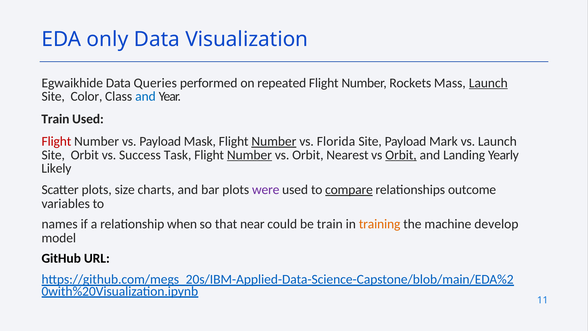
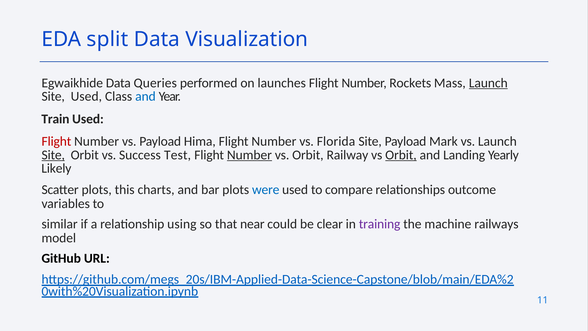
only: only -> split (107, 39)
repeated: repeated -> launches (282, 83)
Site Color: Color -> Used (86, 96)
Mask: Mask -> Hima (200, 141)
Number underline: present -> none (274, 141)
Site underline: none -> present (53, 155)
Task: Task -> Test (178, 155)
Nearest: Nearest -> Railway (347, 155)
size: size -> this (125, 190)
were colour: purple -> blue (266, 190)
compare underline: present -> none (349, 190)
names: names -> similar (60, 224)
when: when -> using (182, 224)
be train: train -> clear (330, 224)
training colour: orange -> purple (380, 224)
develop: develop -> railways (496, 224)
